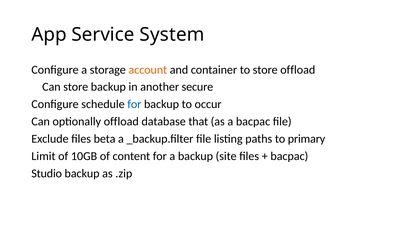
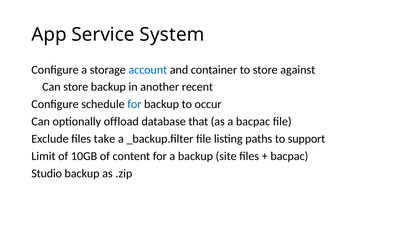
account colour: orange -> blue (148, 70)
store offload: offload -> against (298, 70)
secure: secure -> recent (197, 87)
beta: beta -> take (105, 139)
primary: primary -> support (307, 139)
